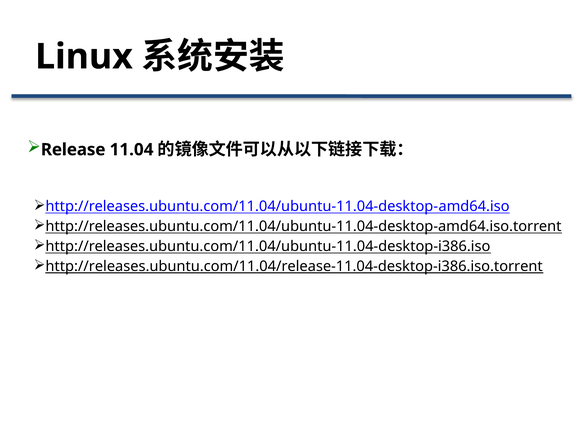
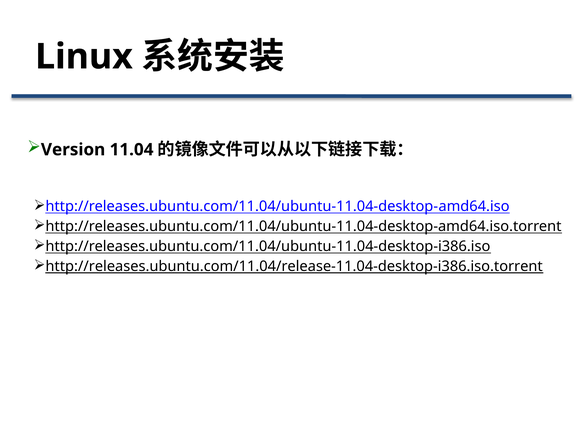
Release: Release -> Version (73, 150)
